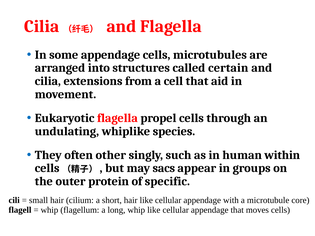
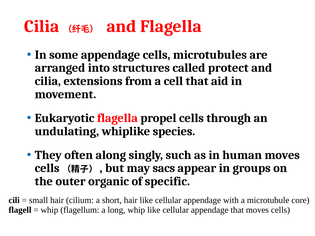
certain: certain -> protect (228, 68)
other: other -> along (111, 155)
human within: within -> moves (282, 155)
protein: protein -> organic (109, 182)
